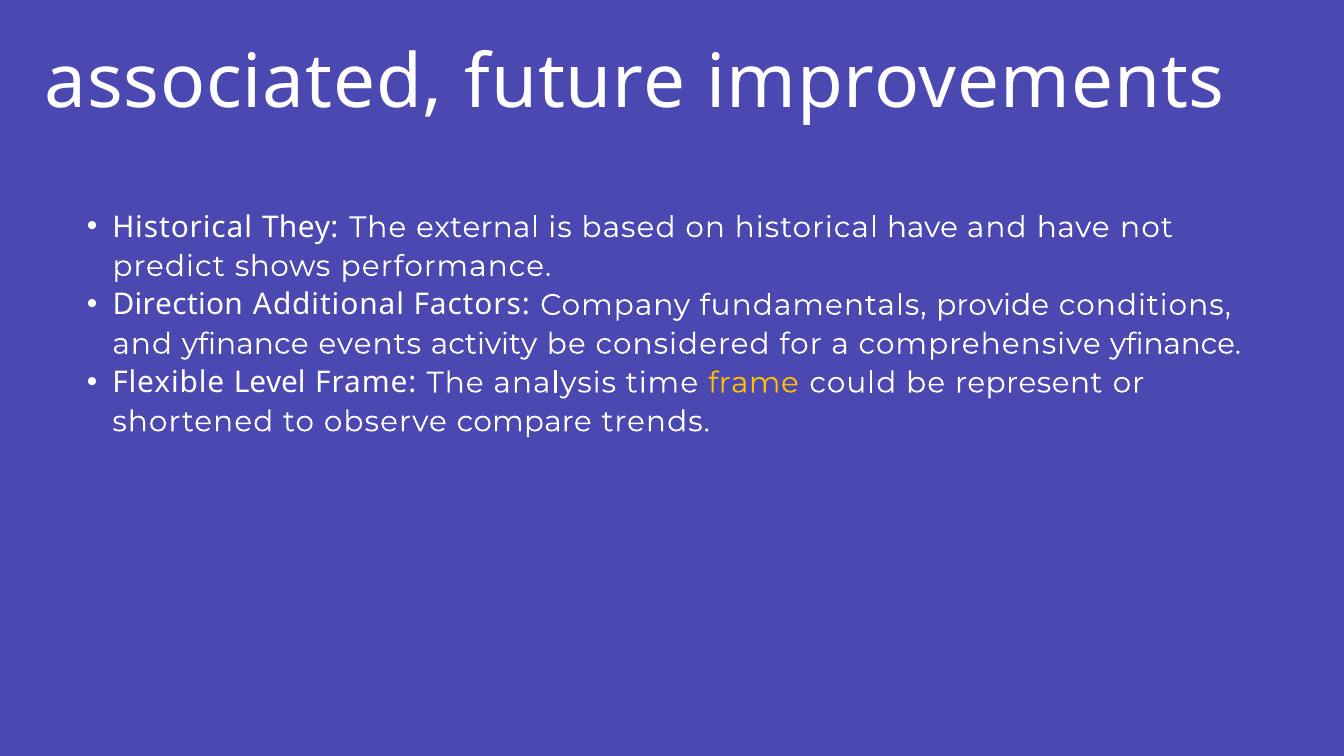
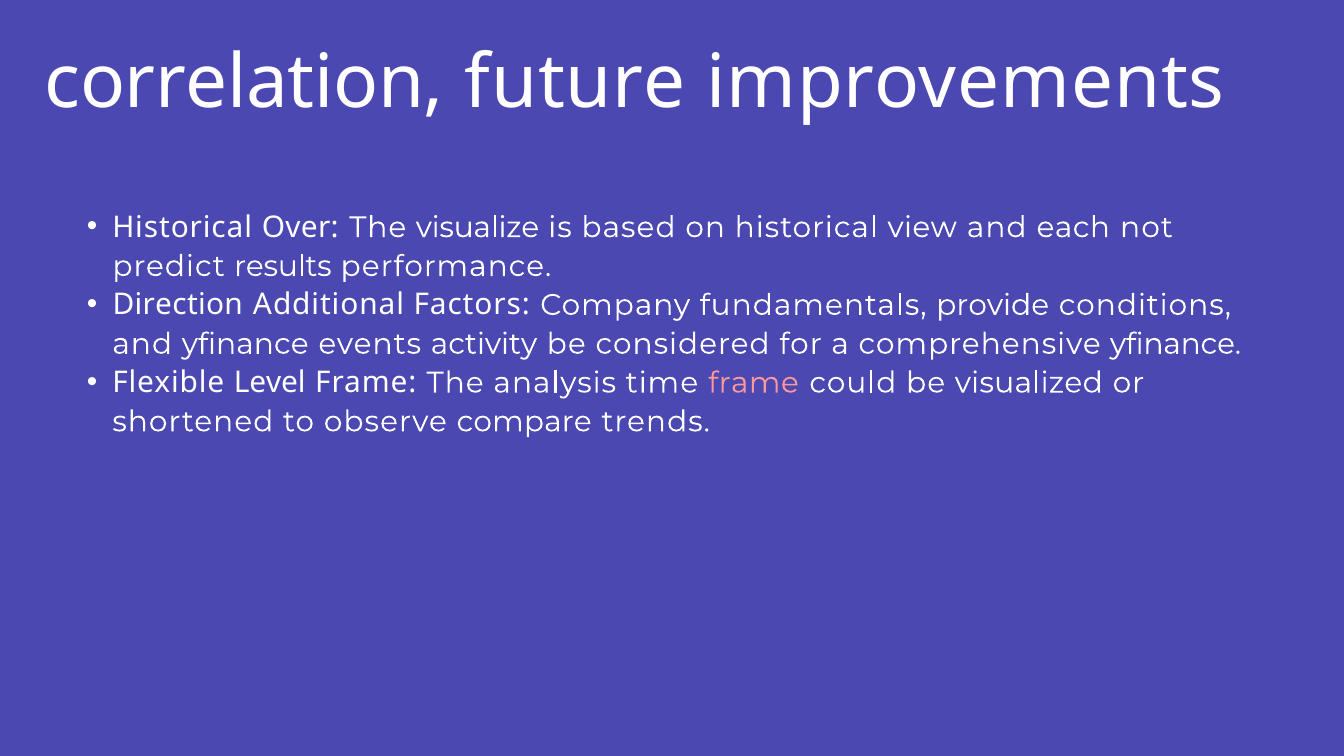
associated: associated -> correlation (244, 83)
They: They -> Over (300, 227)
external: external -> visualize (477, 227)
historical have: have -> view (922, 227)
and have: have -> each (1073, 227)
shows: shows -> results (283, 266)
frame colour: yellow -> pink (754, 383)
represent: represent -> visualized (1029, 383)
